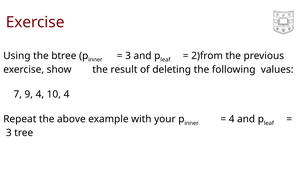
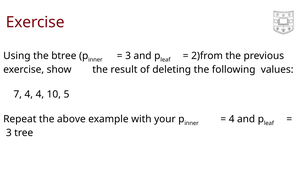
7 9: 9 -> 4 (29, 94)
10 4: 4 -> 5 (66, 94)
